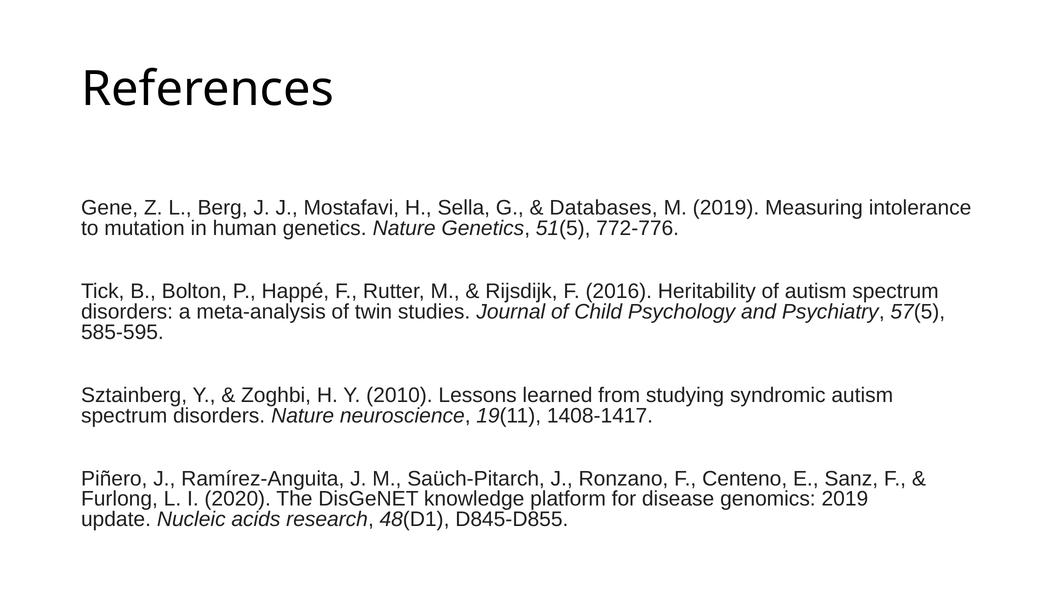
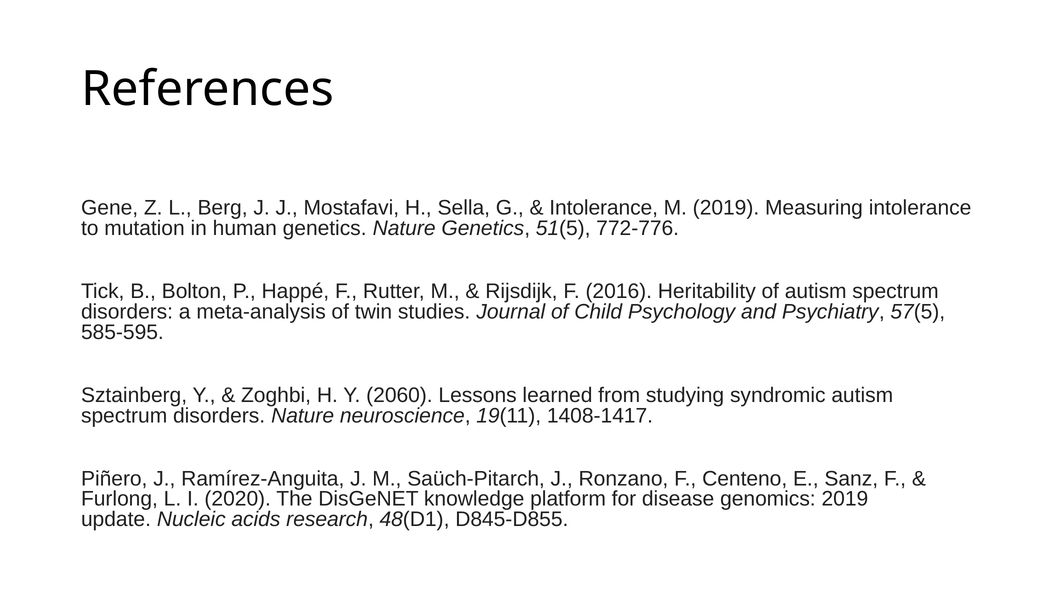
Databases: Databases -> Intolerance (604, 208)
2010: 2010 -> 2060 (399, 395)
